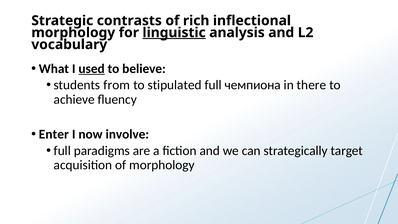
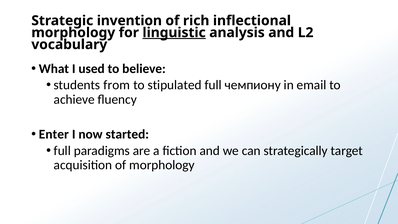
contrasts: contrasts -> invention (129, 21)
used underline: present -> none (92, 69)
чемпиона: чемпиона -> чемпиону (253, 85)
there: there -> email (312, 85)
involve: involve -> started (127, 134)
